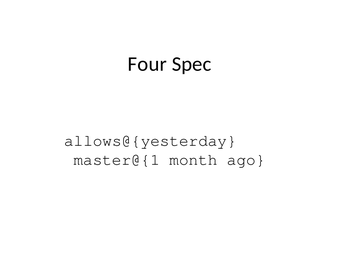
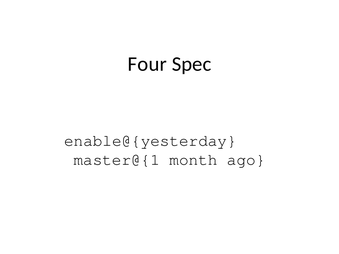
allows@{yesterday: allows@{yesterday -> enable@{yesterday (150, 141)
